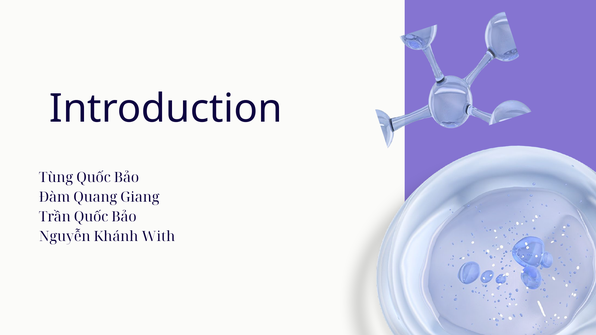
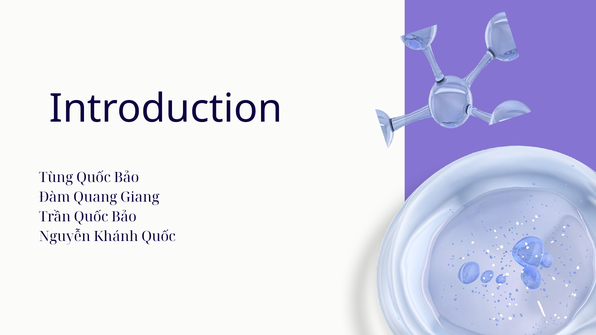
Khánh With: With -> Quốc (159, 237)
